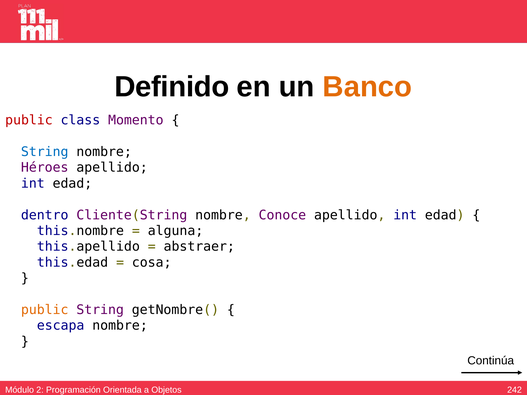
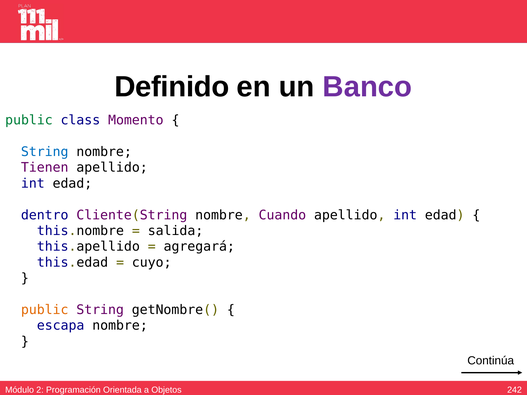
Banco colour: orange -> purple (367, 87)
public colour: red -> green (29, 120)
Héroes: Héroes -> Tienen (45, 168)
Conoce: Conoce -> Cuando (282, 215)
alguna: alguna -> salida (176, 231)
abstraer: abstraer -> agregará (199, 247)
cosa: cosa -> cuyo (152, 263)
